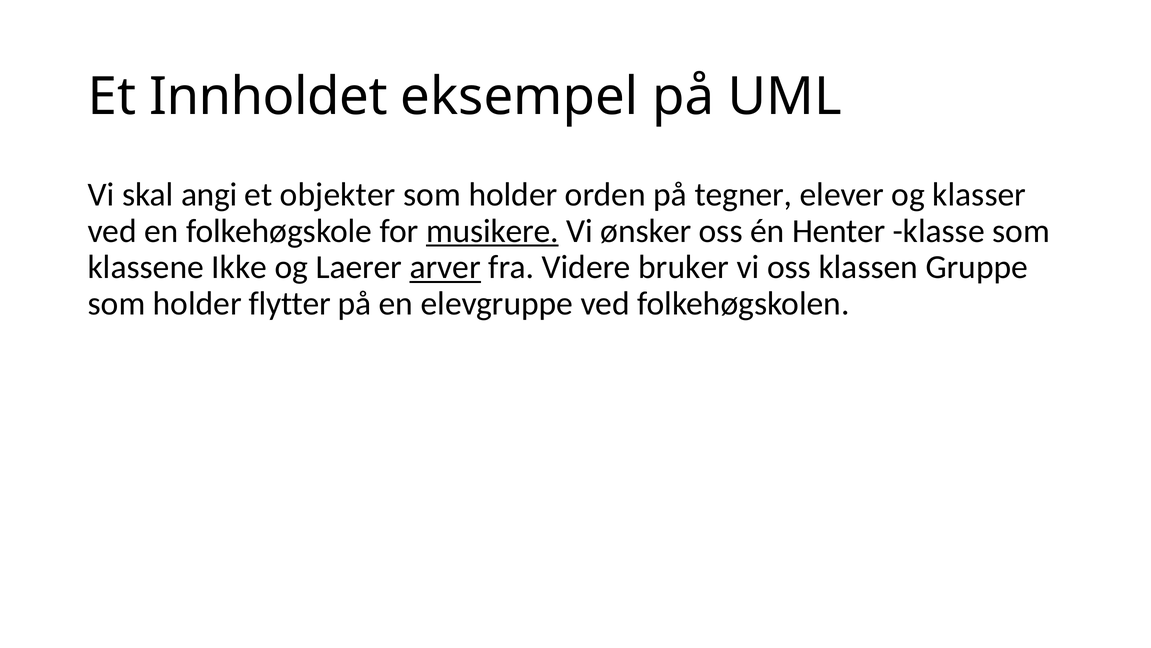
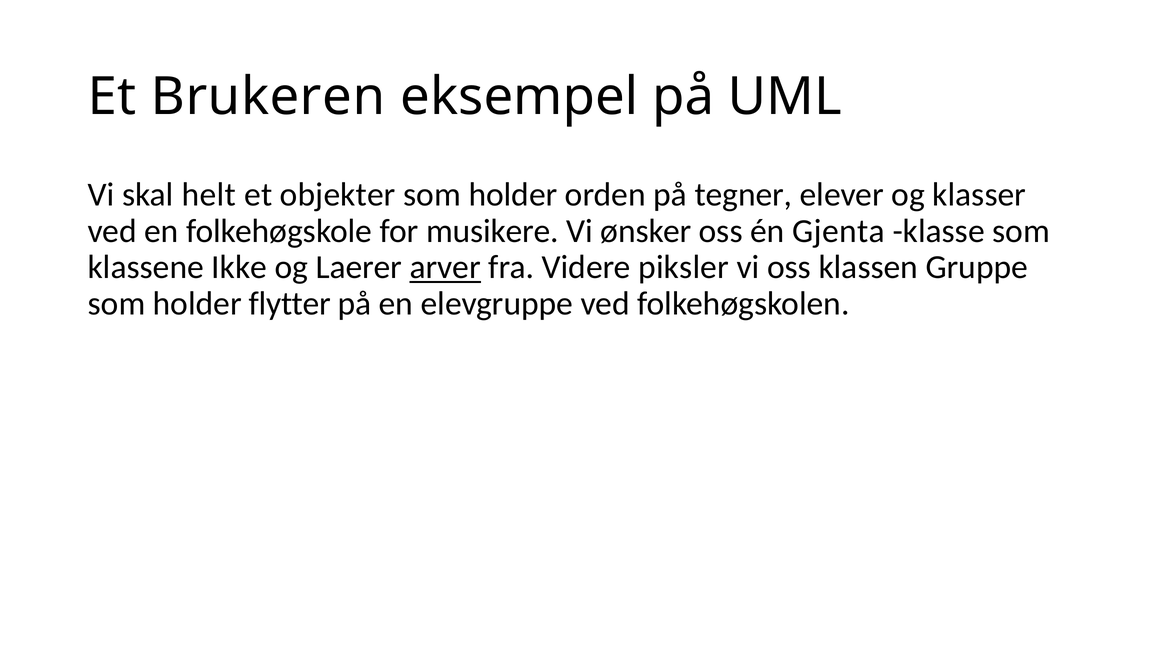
Innholdet: Innholdet -> Brukeren (268, 97)
angi: angi -> helt (209, 195)
musikere underline: present -> none (492, 231)
Henter: Henter -> Gjenta (838, 231)
bruker: bruker -> piksler (684, 267)
